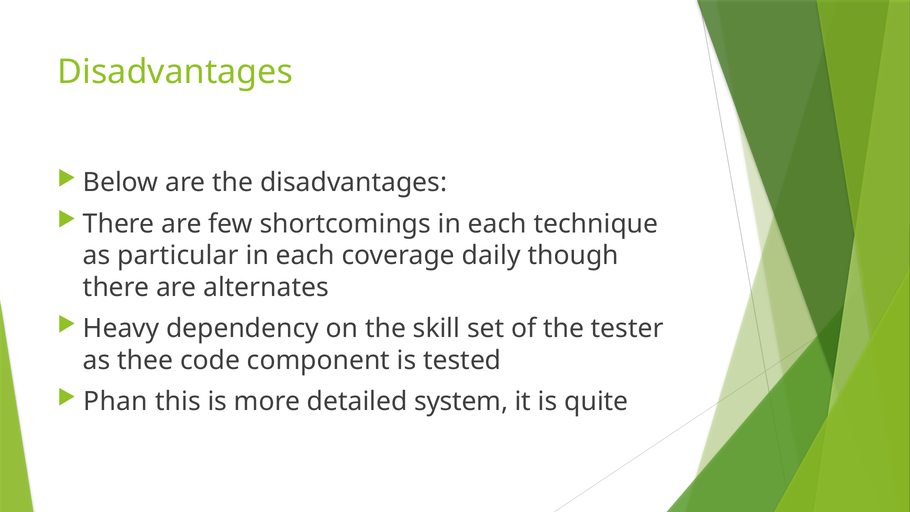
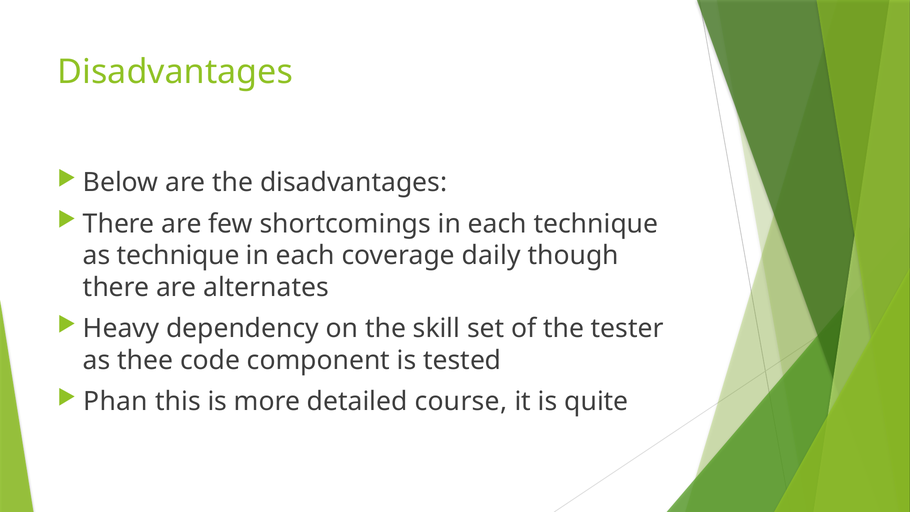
as particular: particular -> technique (178, 255)
system: system -> course (461, 402)
